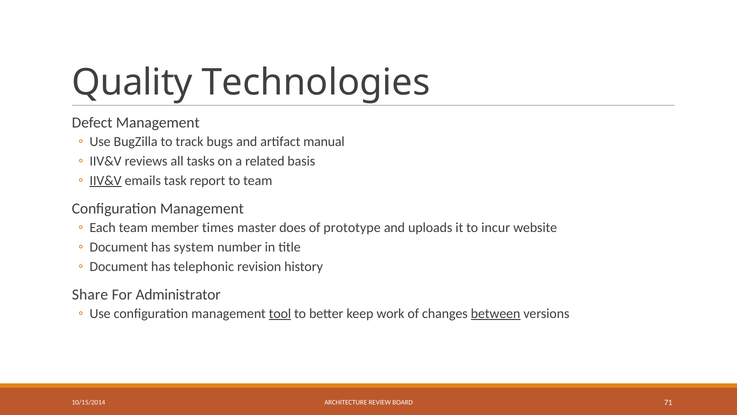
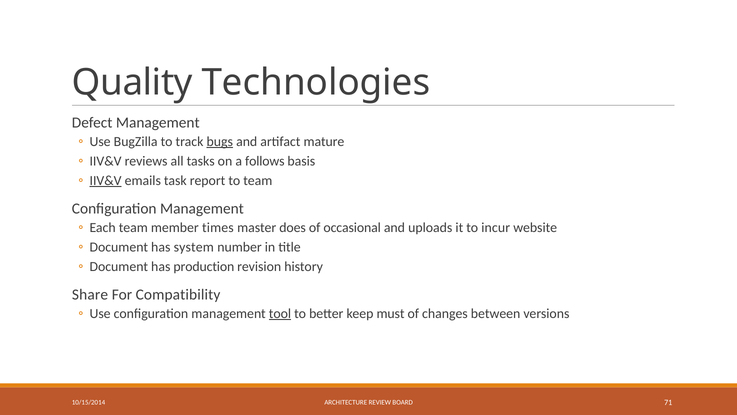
bugs underline: none -> present (220, 141)
manual: manual -> mature (324, 141)
related: related -> follows (265, 161)
prototype: prototype -> occasional (352, 227)
telephonic: telephonic -> production (204, 266)
Administrator: Administrator -> Compatibility (178, 295)
work: work -> must (391, 313)
between underline: present -> none (496, 313)
